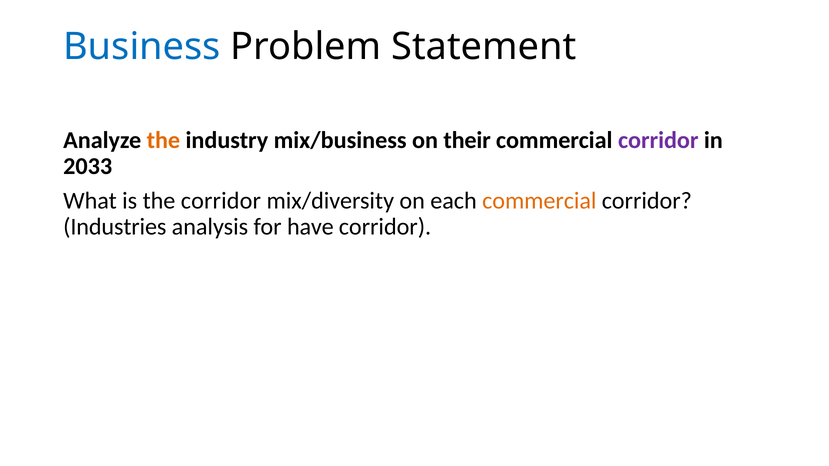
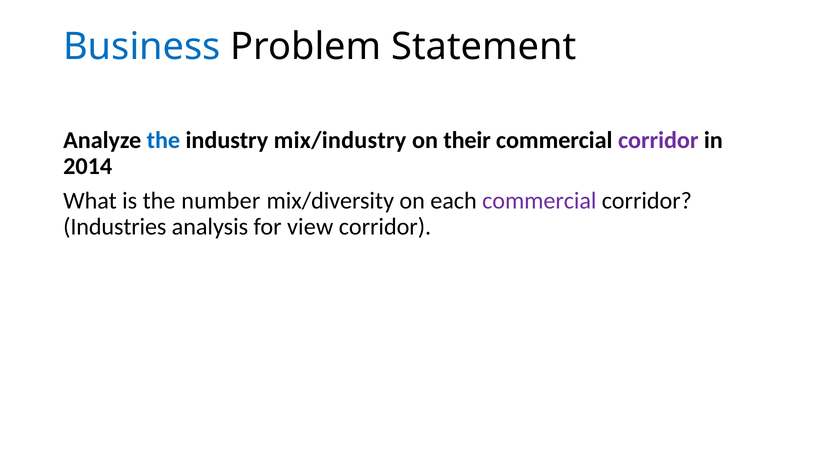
the colour: orange -> blue (163, 140)
mix/business: mix/business -> mix/industry (340, 140)
2033: 2033 -> 2014 (88, 166)
the corridor: corridor -> number (221, 201)
commercial colour: orange -> purple (539, 201)
have: have -> view (310, 227)
